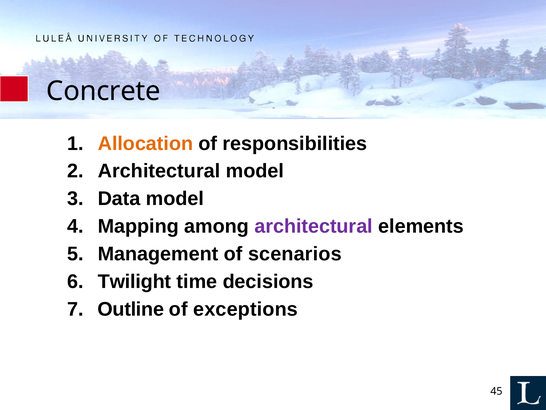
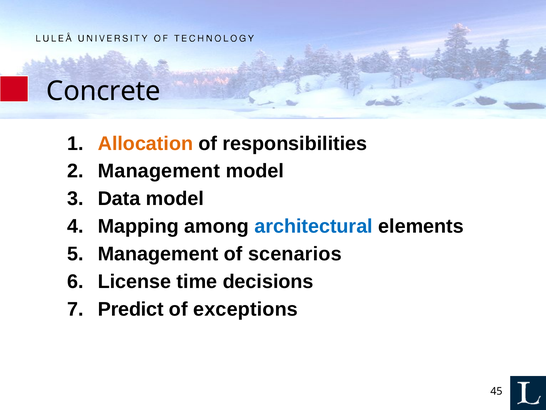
Architectural: Architectural -> Management (159, 171)
architectural colour: purple -> blue (314, 226)
Twilight: Twilight -> License (134, 281)
Outline: Outline -> Predict (131, 309)
